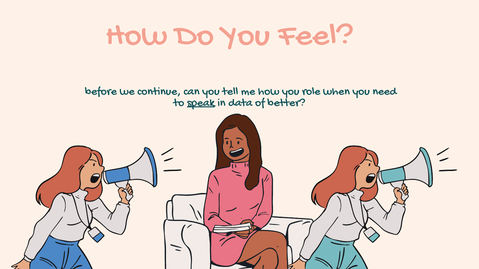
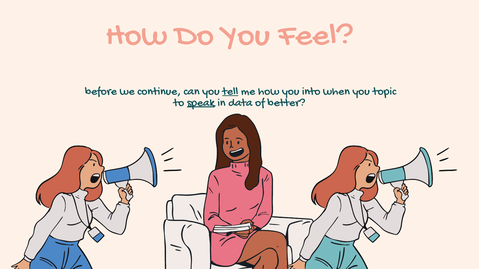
tell underline: none -> present (230, 91)
role: role -> into (311, 91)
need: need -> topic (384, 91)
